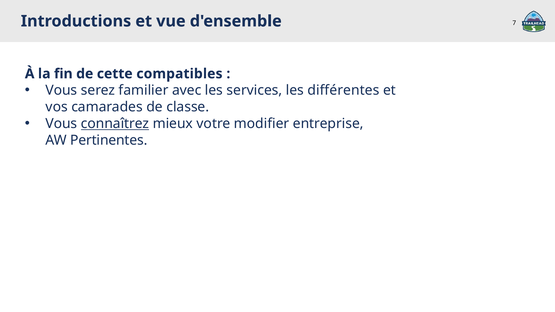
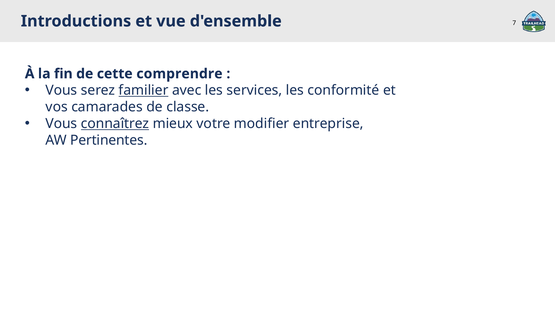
compatibles: compatibles -> comprendre (179, 74)
familier underline: none -> present (144, 90)
différentes: différentes -> conformité (343, 90)
